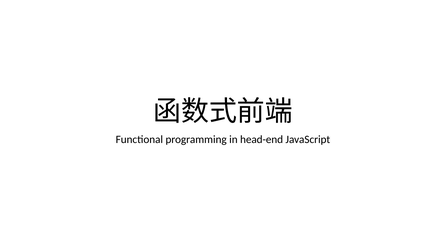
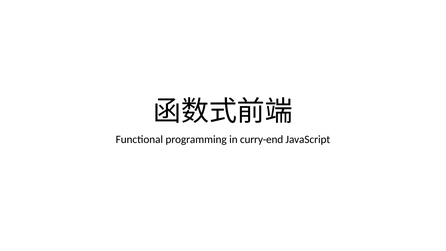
head-end: head-end -> curry-end (262, 139)
